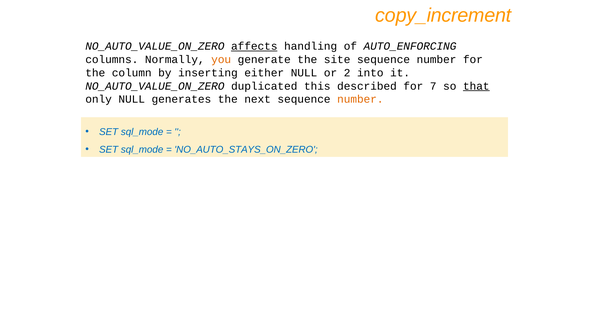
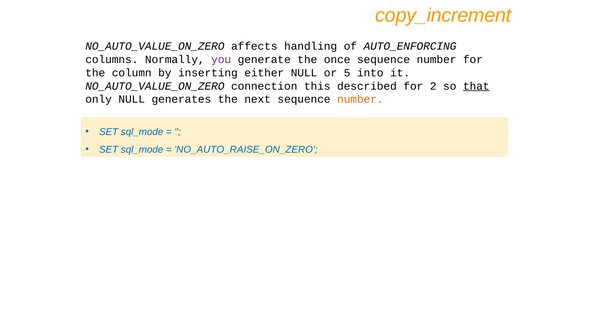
affects underline: present -> none (254, 46)
you colour: orange -> purple (221, 60)
site: site -> once (337, 60)
2: 2 -> 5 (347, 73)
duplicated: duplicated -> connection (264, 86)
7: 7 -> 2 (433, 86)
NO_AUTO_STAYS_ON_ZERO: NO_AUTO_STAYS_ON_ZERO -> NO_AUTO_RAISE_ON_ZERO (246, 150)
